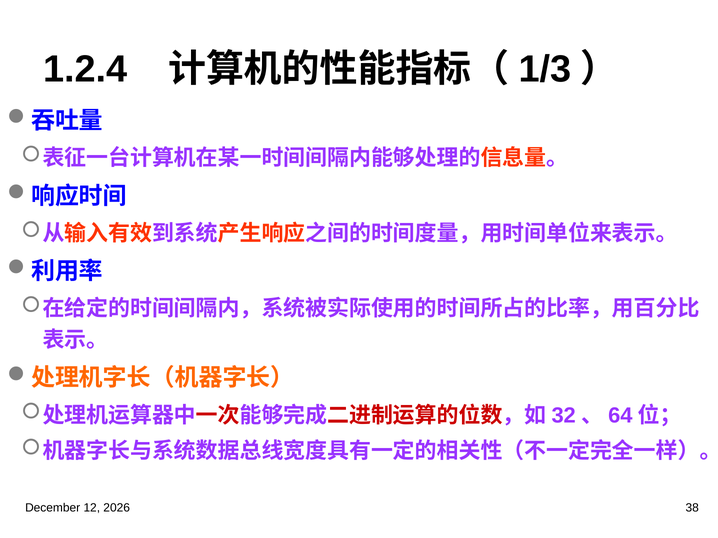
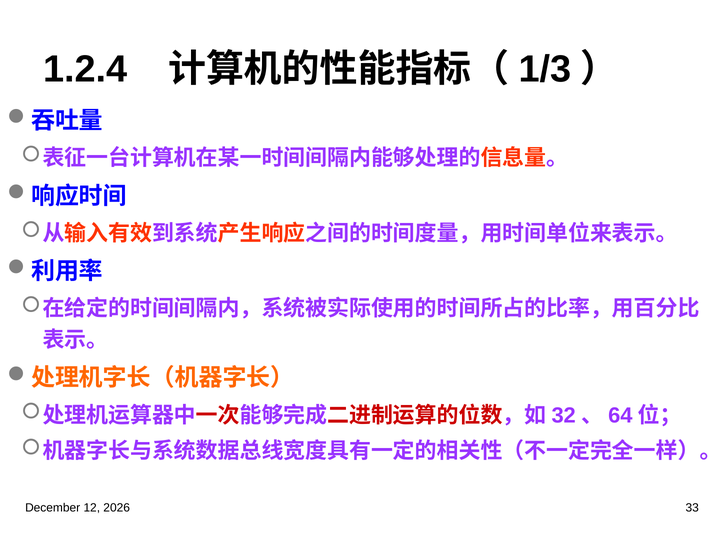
38: 38 -> 33 (692, 508)
